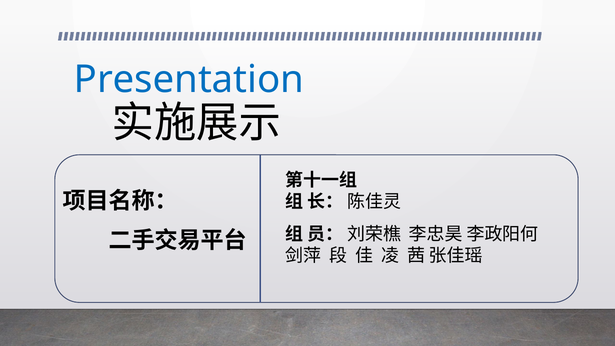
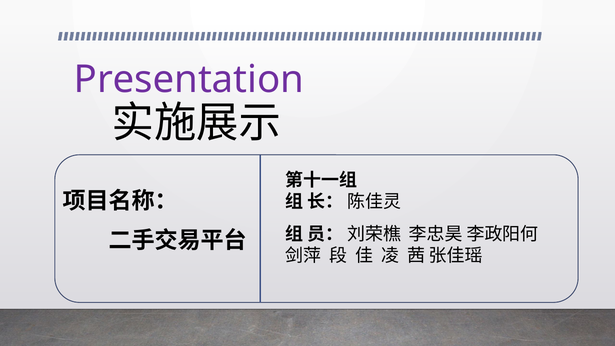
Presentation colour: blue -> purple (189, 80)
